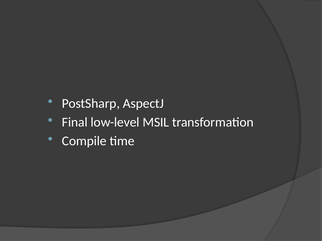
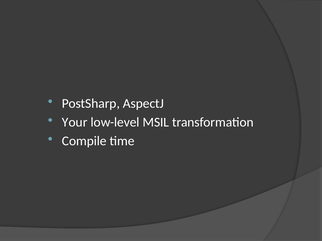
Final: Final -> Your (75, 122)
